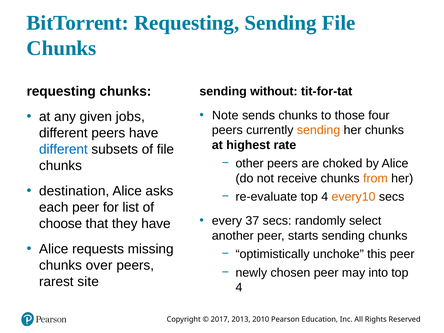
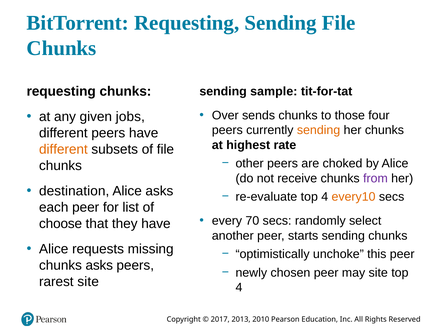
without: without -> sample (274, 91)
Note: Note -> Over (225, 115)
different colour: blue -> orange (63, 149)
from colour: orange -> purple (375, 178)
37: 37 -> 70 (252, 221)
chunks over: over -> asks (99, 265)
may into: into -> site (378, 273)
